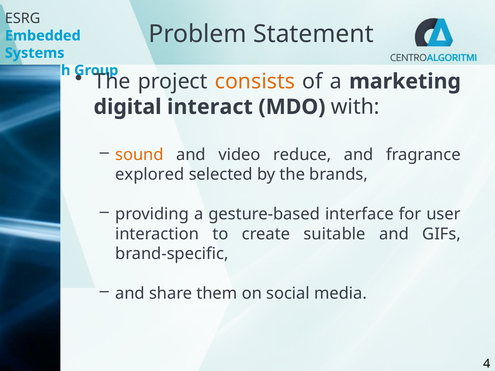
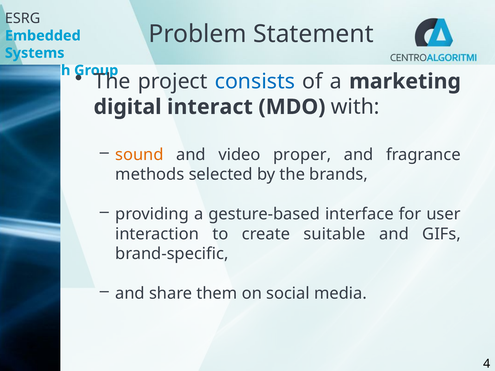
consists colour: orange -> blue (255, 81)
reduce: reduce -> proper (302, 155)
explored: explored -> methods (150, 175)
